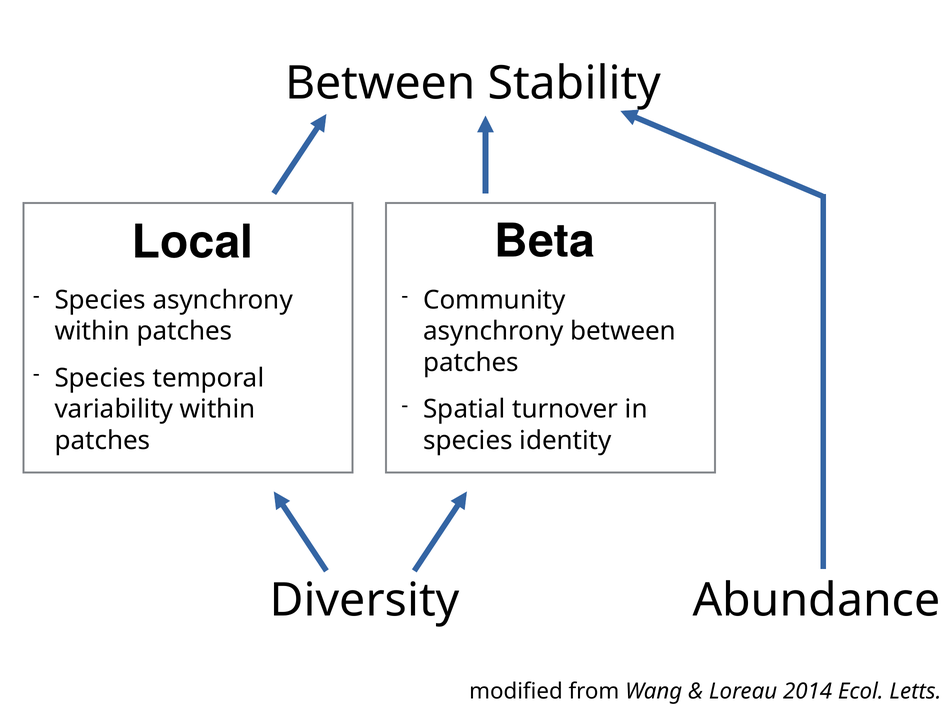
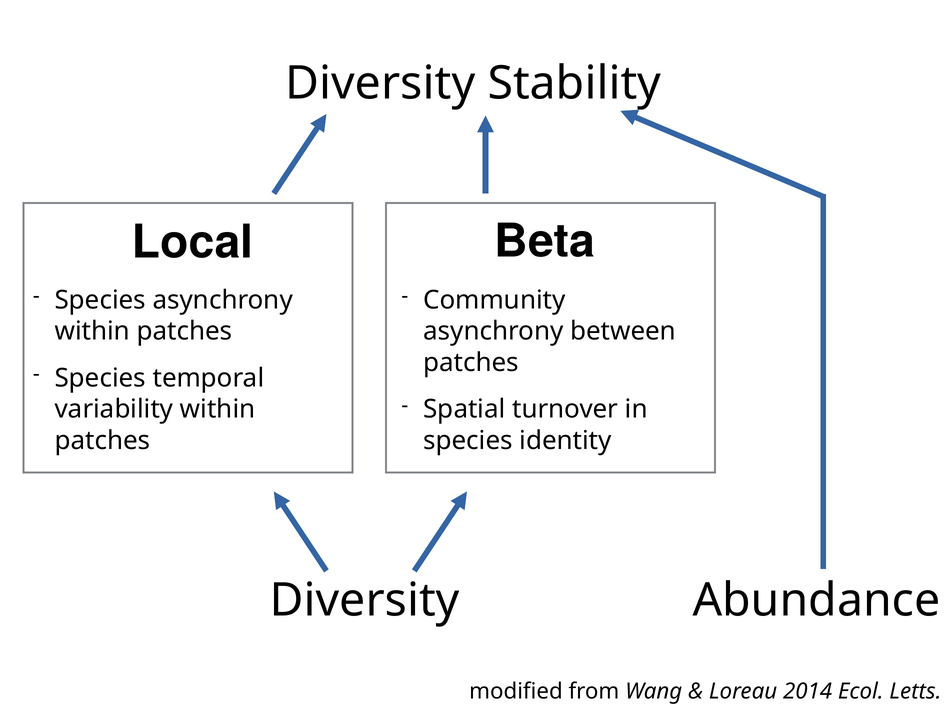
Between: Between -> Diversity (380, 83)
